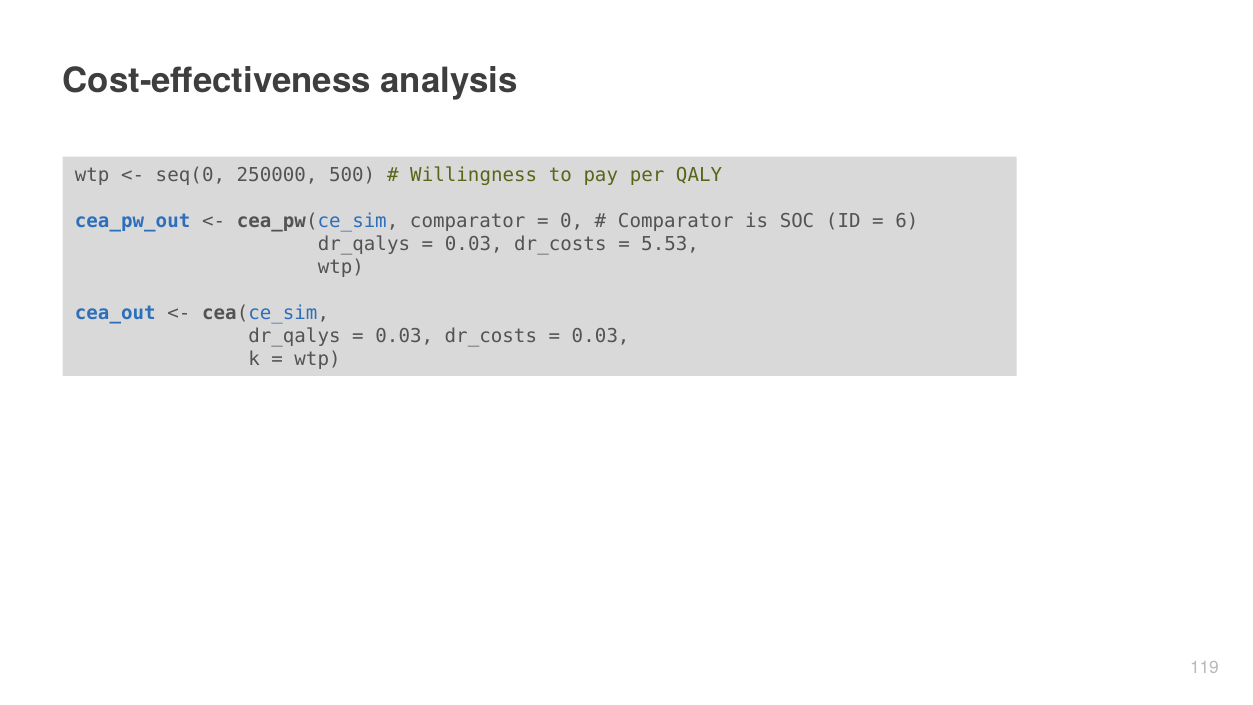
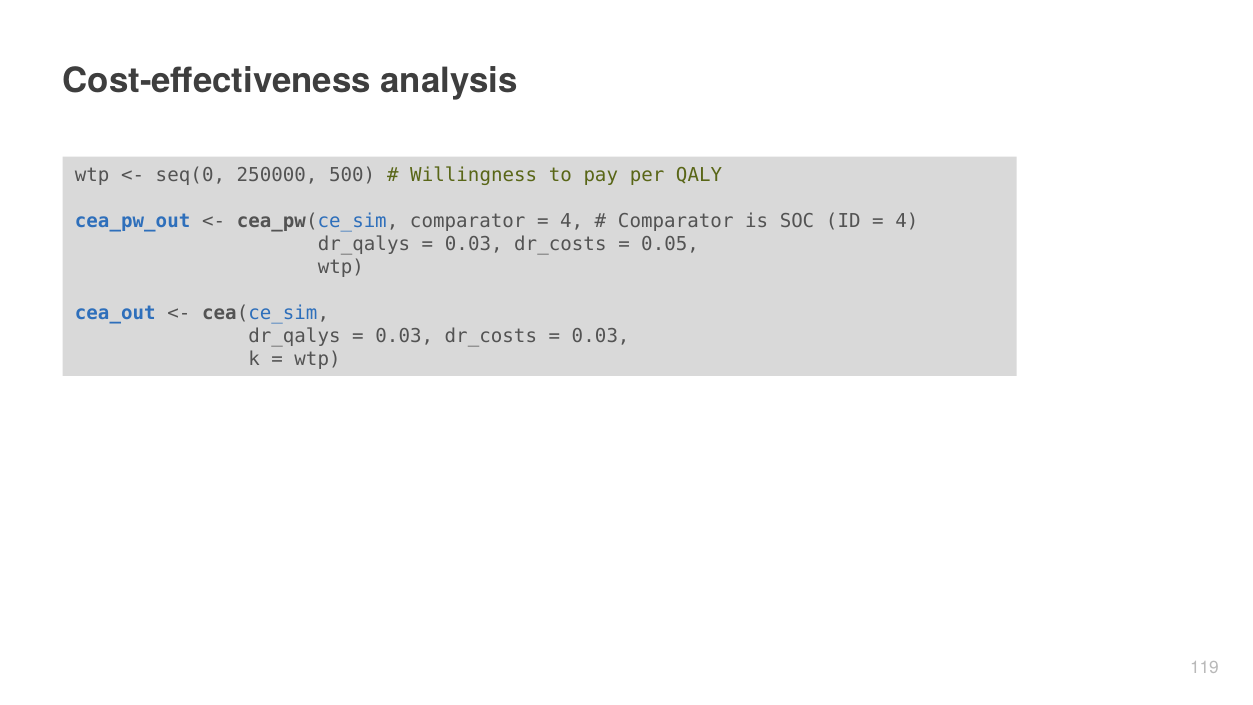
0: 0 -> 4 (572, 222)
6: 6 -> 4 (907, 222)
5.53: 5.53 -> 0.05 (670, 245)
